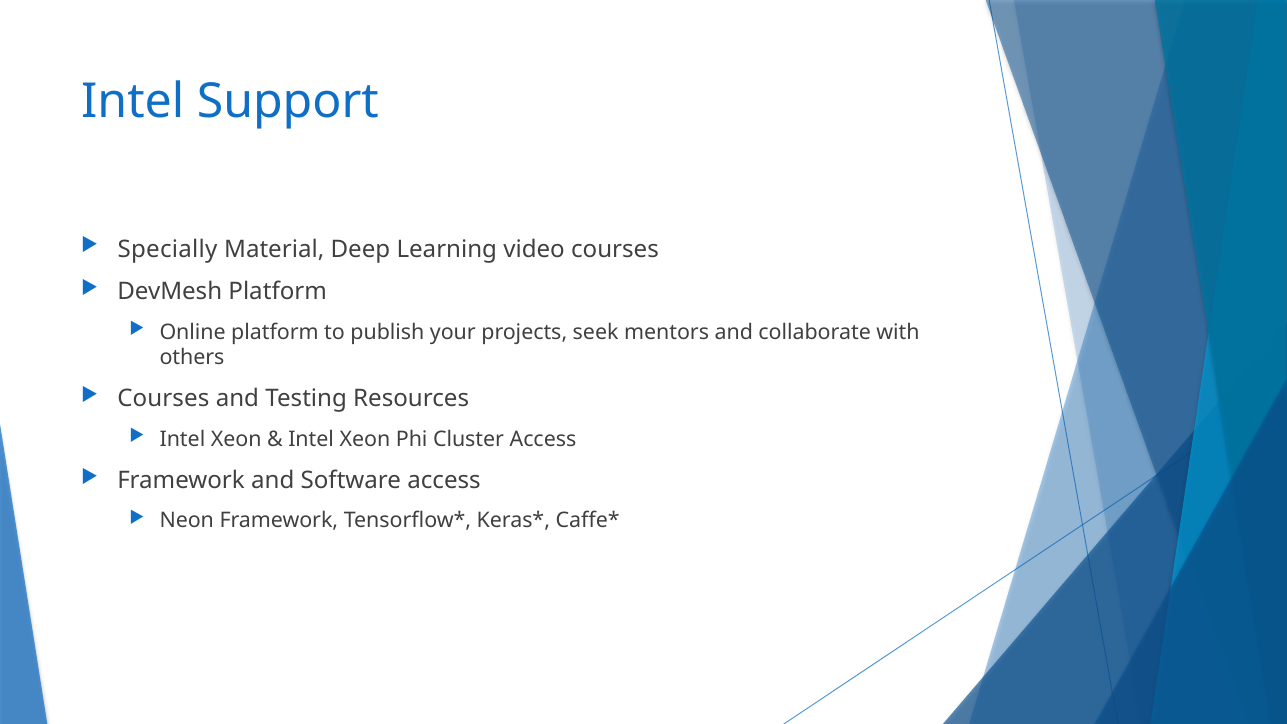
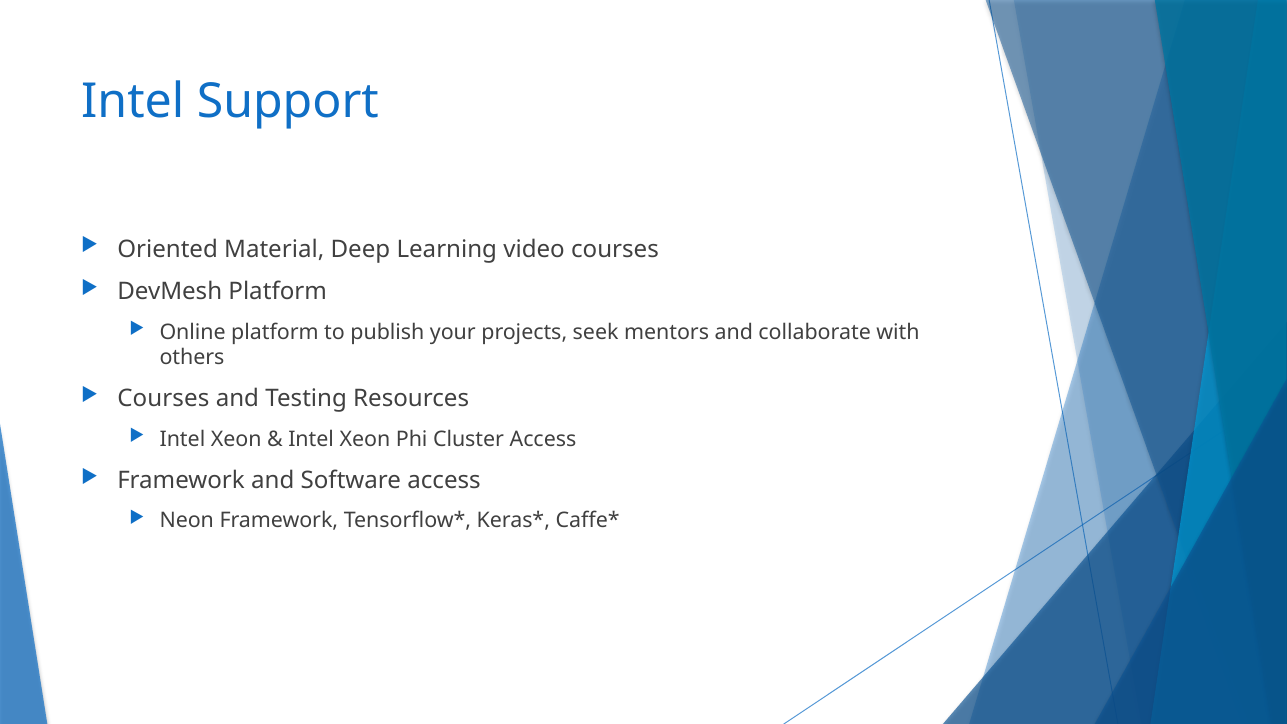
Specially: Specially -> Oriented (168, 249)
